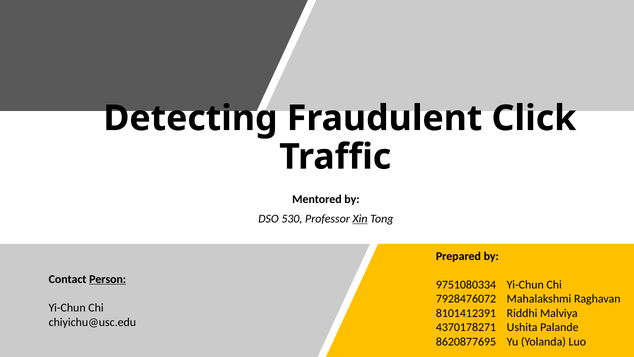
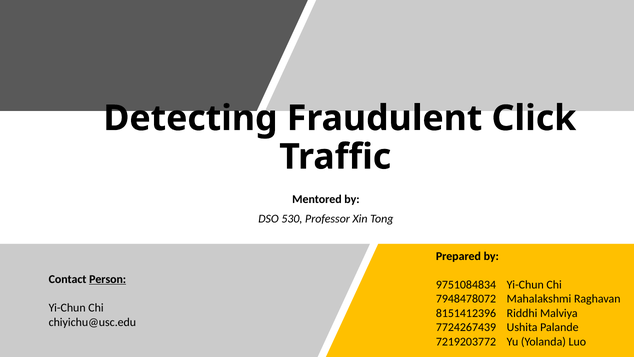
Xin underline: present -> none (360, 218)
9751080334: 9751080334 -> 9751084834 (466, 284)
7928476072: 7928476072 -> 7948478072 (466, 299)
8101412391: 8101412391 -> 8151412396 (466, 313)
4370178271: 4370178271 -> 7724267439 (466, 327)
8620877695: 8620877695 -> 7219203772 (466, 341)
